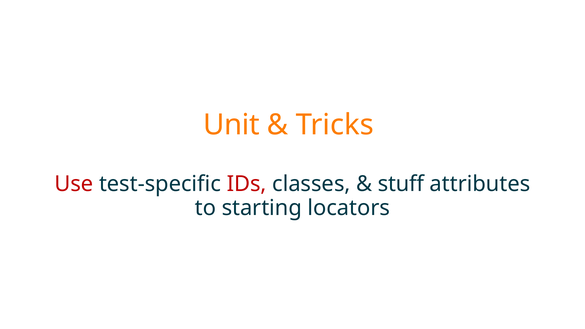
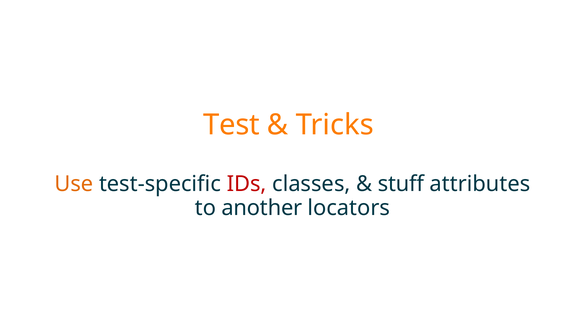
Unit: Unit -> Test (231, 125)
Use colour: red -> orange (74, 184)
starting: starting -> another (262, 208)
